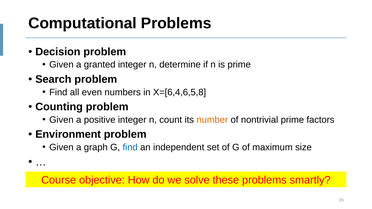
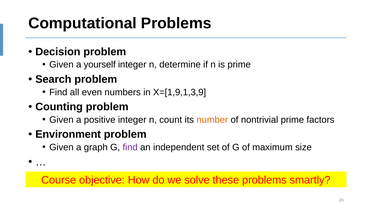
granted: granted -> yourself (100, 65)
X=[6,4,6,5,8: X=[6,4,6,5,8 -> X=[1,9,1,3,9 (180, 92)
find colour: blue -> purple (130, 147)
